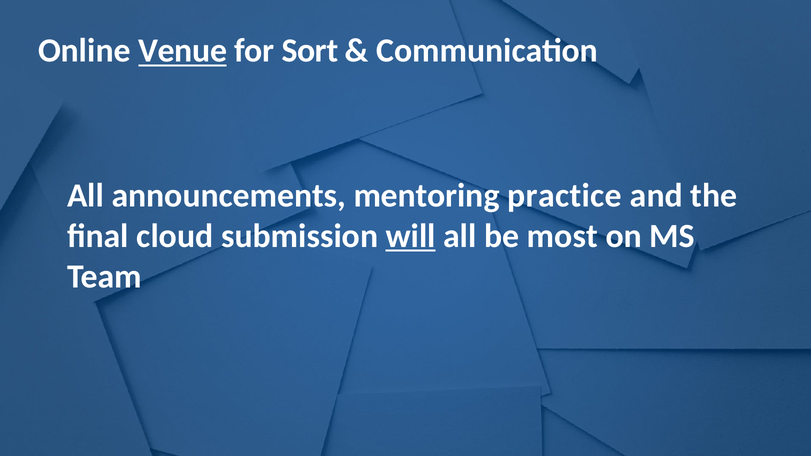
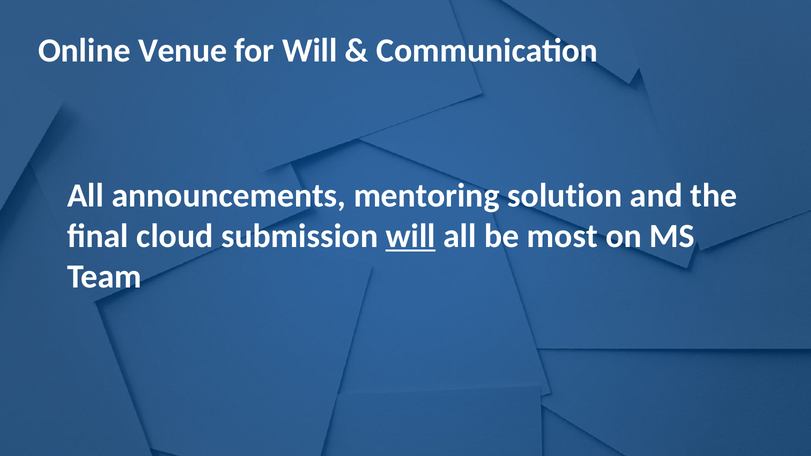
Venue underline: present -> none (183, 51)
for Sort: Sort -> Will (310, 51)
practice: practice -> solution (565, 196)
